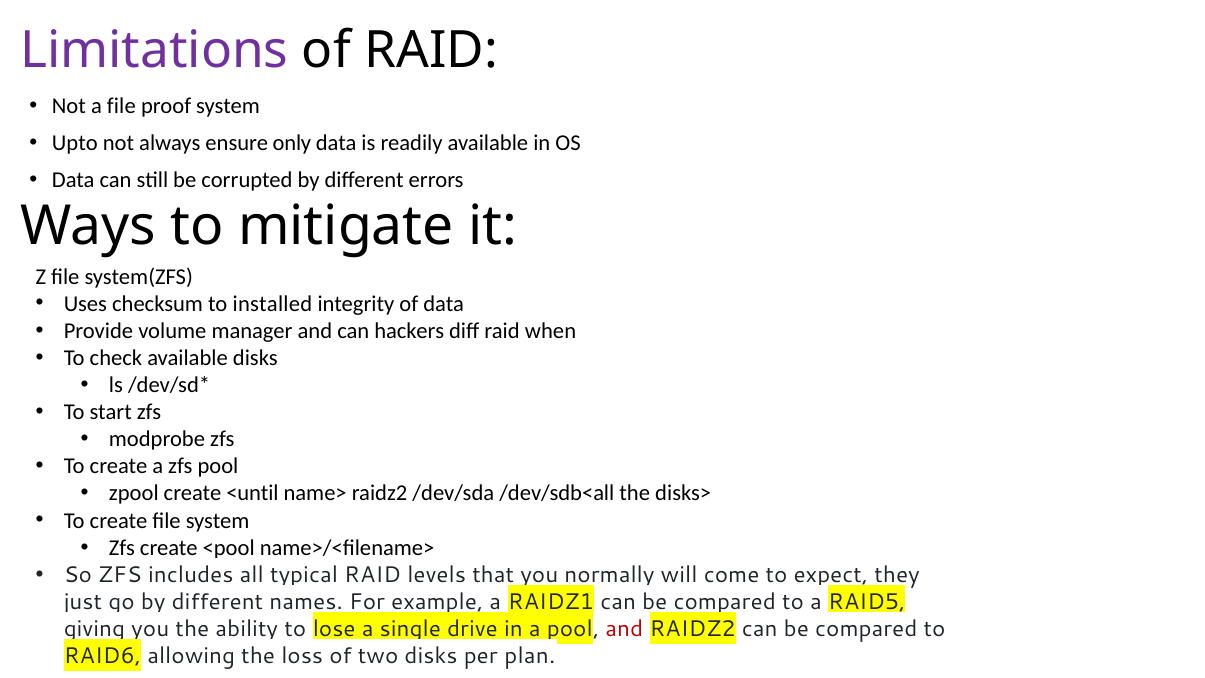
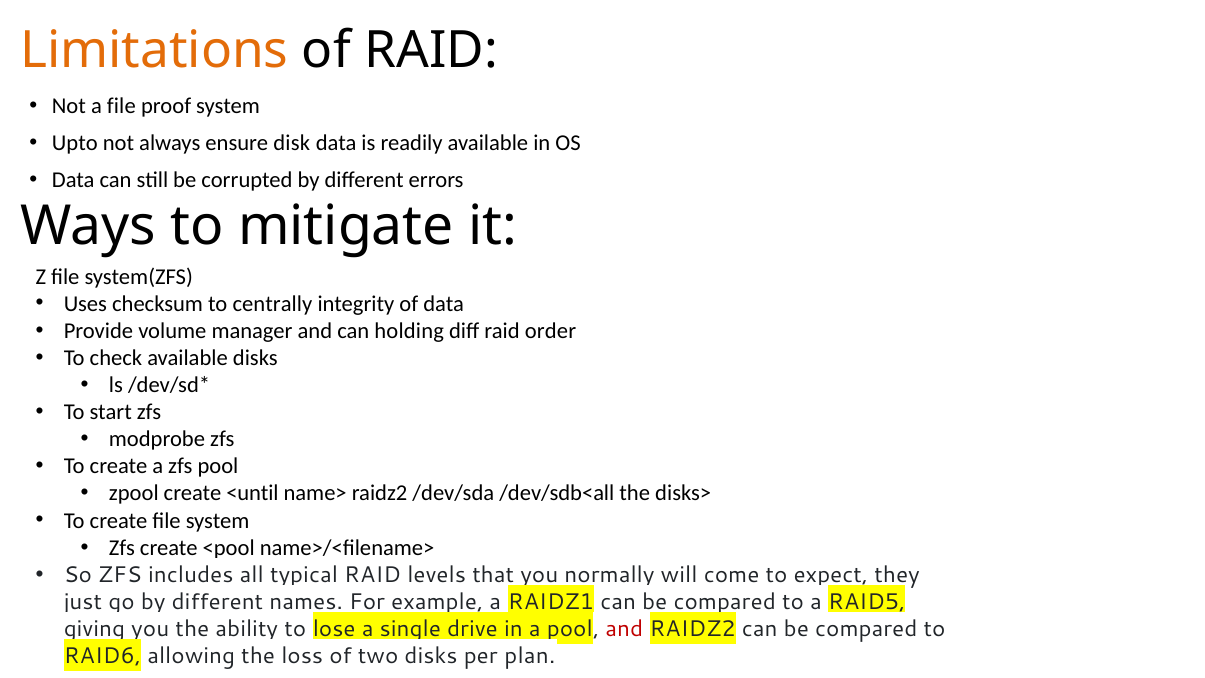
Limitations colour: purple -> orange (154, 51)
only: only -> disk (292, 143)
installed: installed -> centrally (272, 304)
hackers: hackers -> holding (409, 331)
when: when -> order (550, 331)
